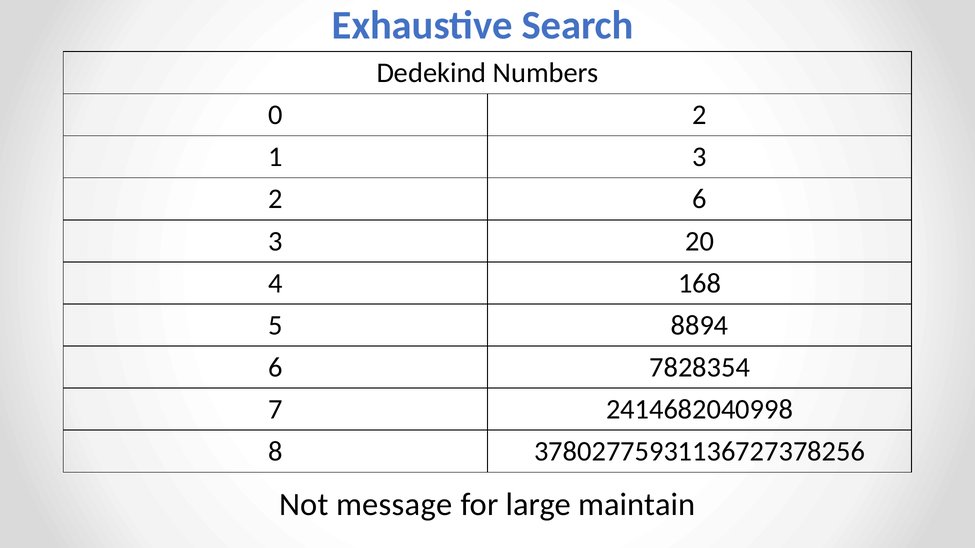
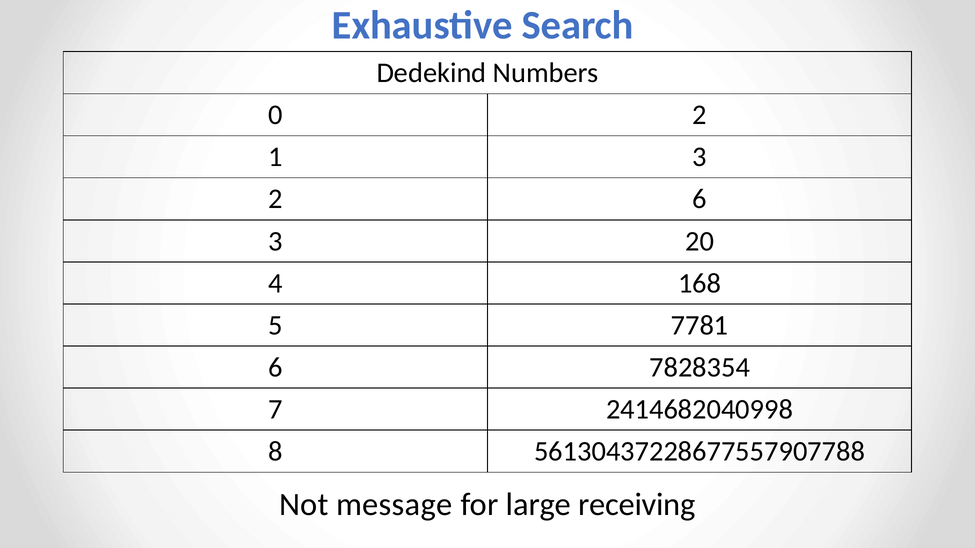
8894: 8894 -> 7781 (700, 326)
37802775931136727378256: 37802775931136727378256 -> 56130437228677557907788 (700, 452)
maintain: maintain -> receiving (637, 505)
